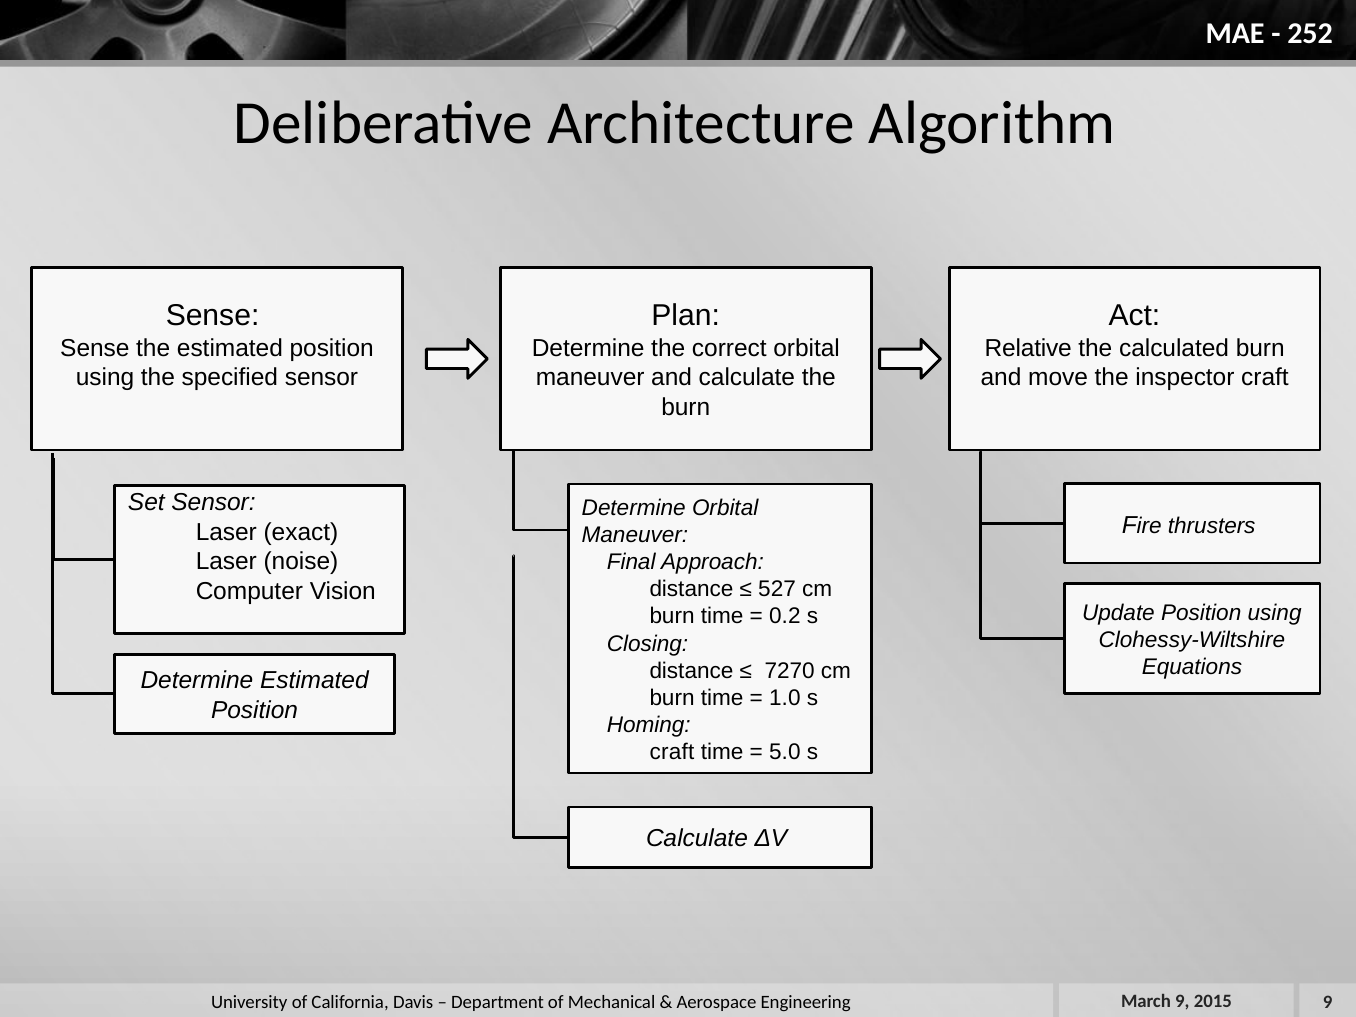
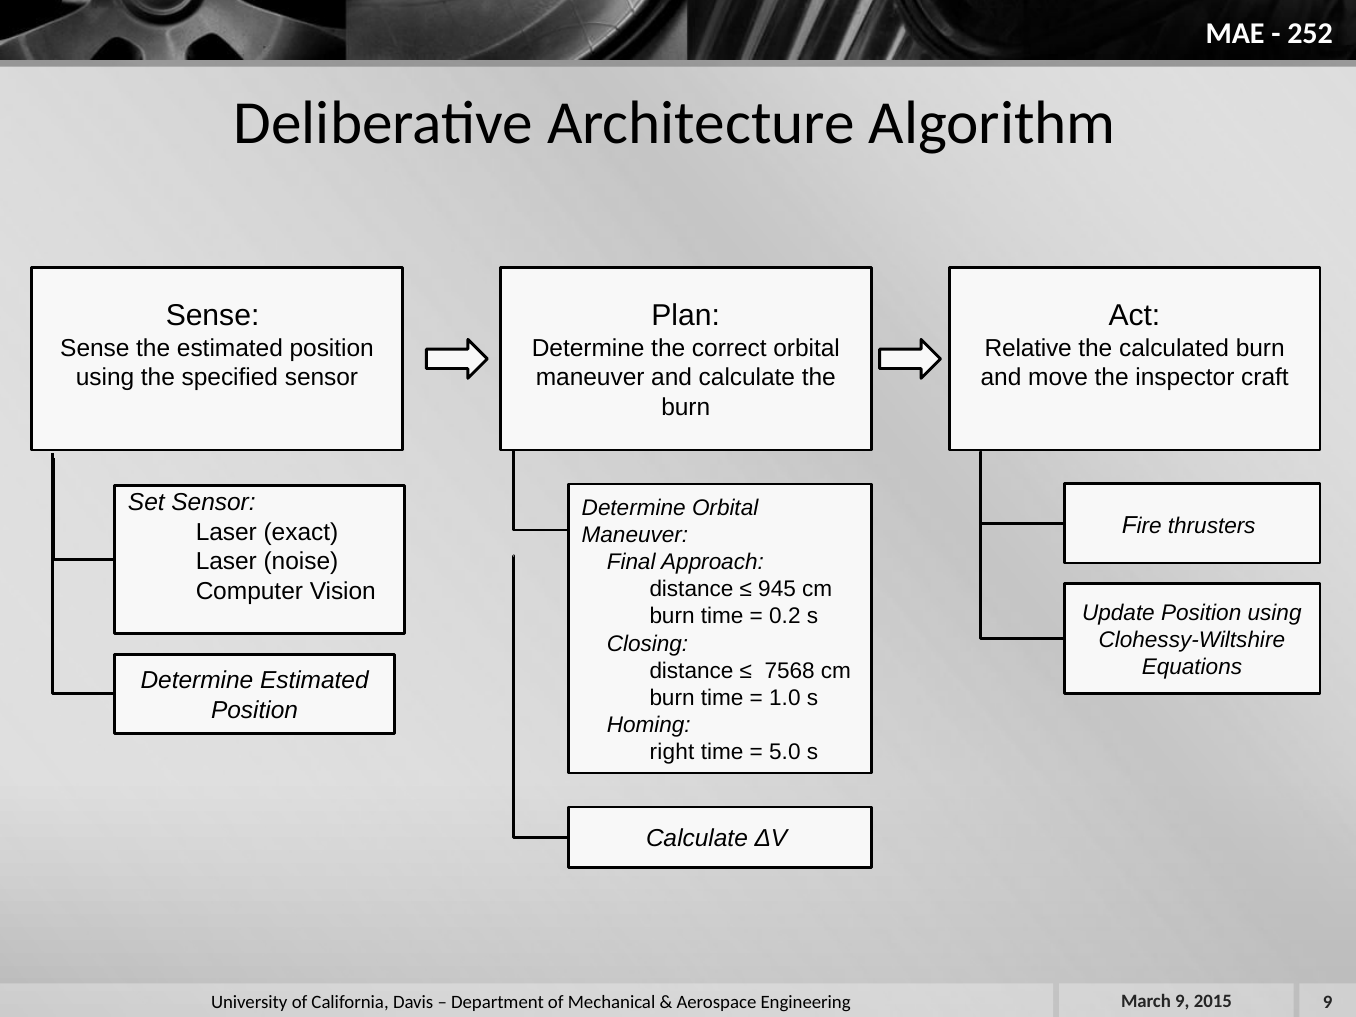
527: 527 -> 945 (777, 589)
7270: 7270 -> 7568 (790, 671)
craft: craft -> right (672, 752)
